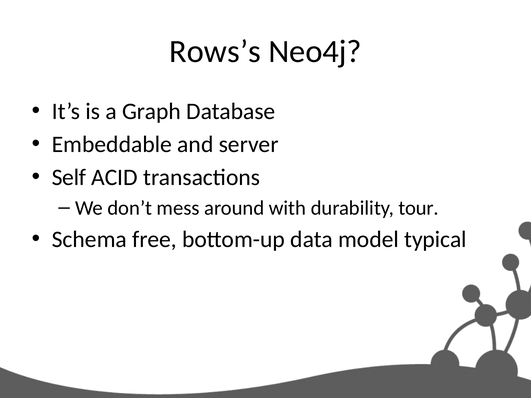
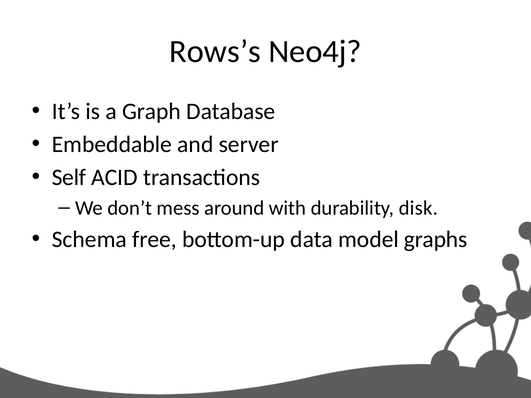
tour: tour -> disk (418, 208)
typical: typical -> graphs (436, 240)
